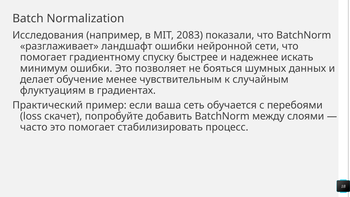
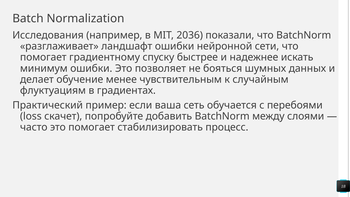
2083: 2083 -> 2036 (190, 35)
